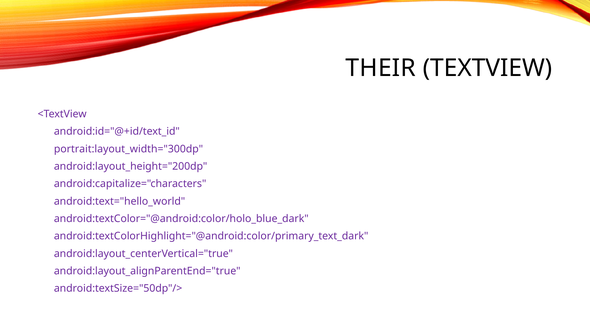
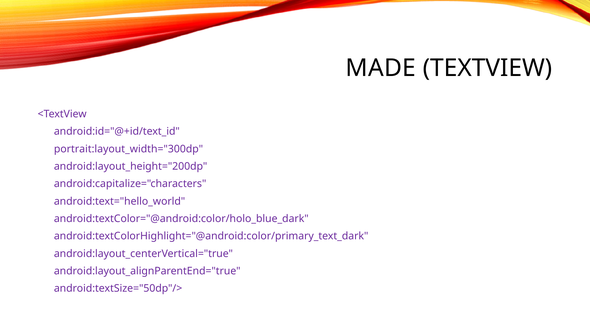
THEIR: THEIR -> MADE (381, 68)
